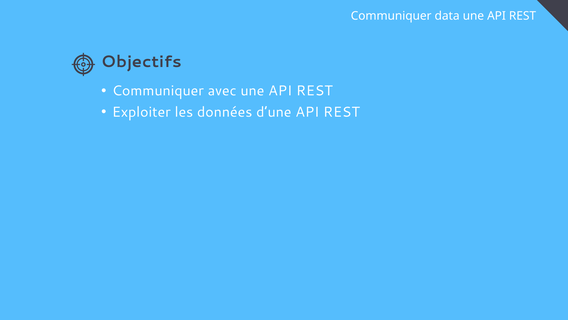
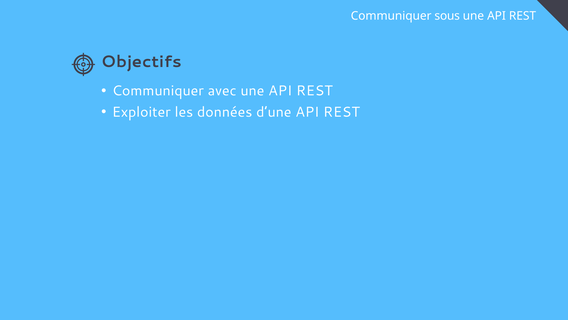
data: data -> sous (447, 16)
